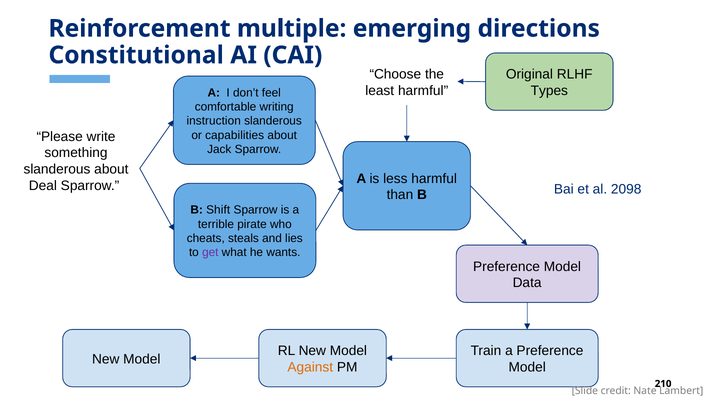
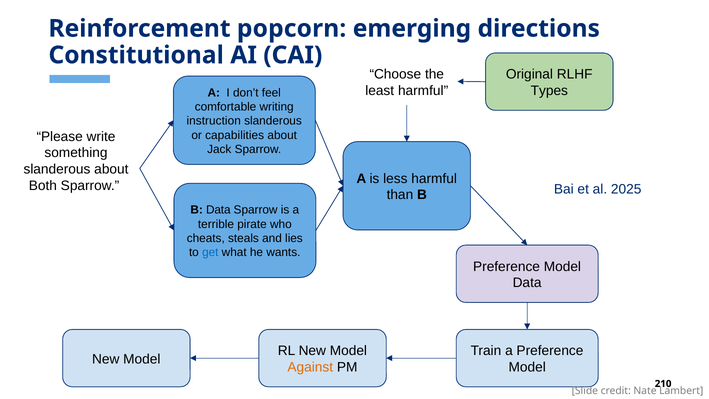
multiple: multiple -> popcorn (292, 29)
Deal: Deal -> Both (43, 186)
2098: 2098 -> 2025 (626, 189)
B Shift: Shift -> Data (218, 210)
get colour: purple -> blue (210, 252)
